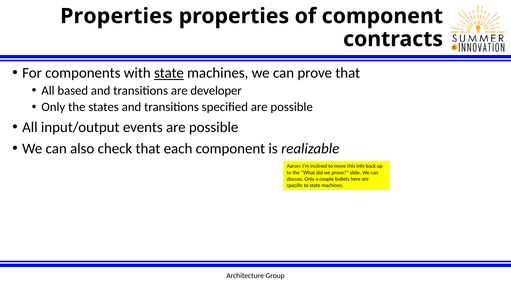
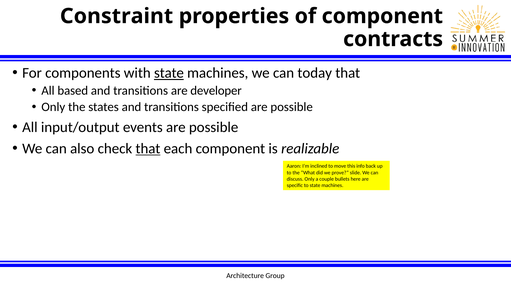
Properties: Properties -> Constraint (117, 16)
can prove: prove -> today (315, 73)
that underline: none -> present (148, 149)
